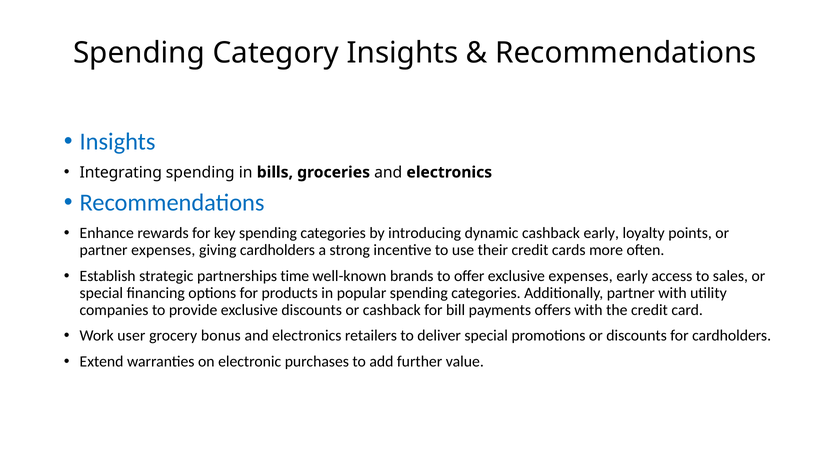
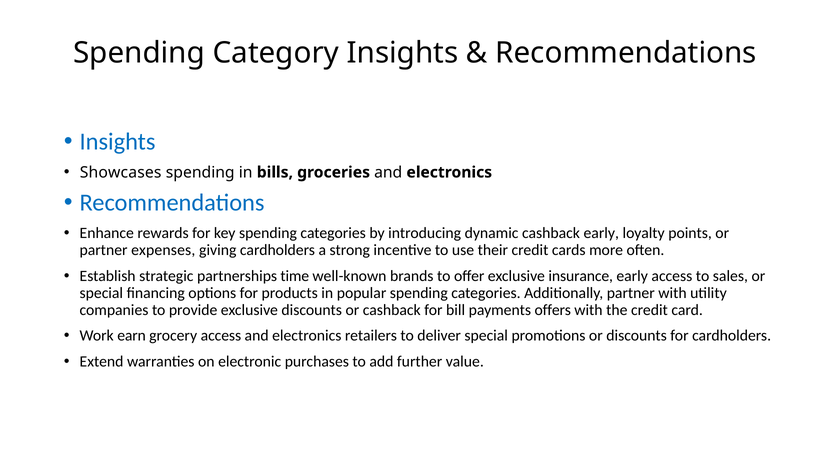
Integrating: Integrating -> Showcases (121, 172)
exclusive expenses: expenses -> insurance (581, 276)
user: user -> earn (132, 335)
grocery bonus: bonus -> access (221, 335)
